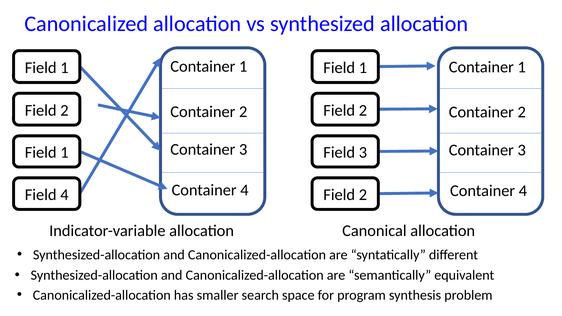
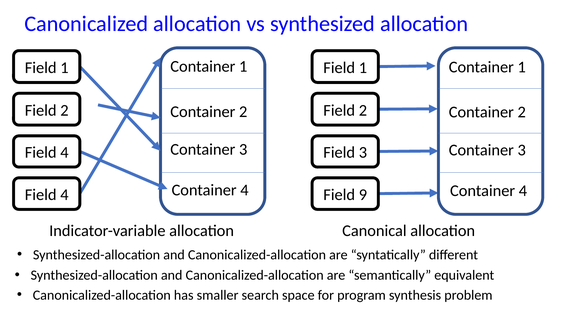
1: 1 -> 4 (64, 153)
2: 2 -> 9 (363, 195)
